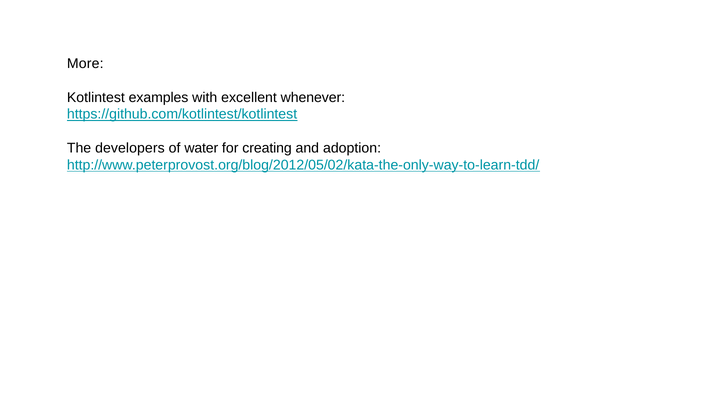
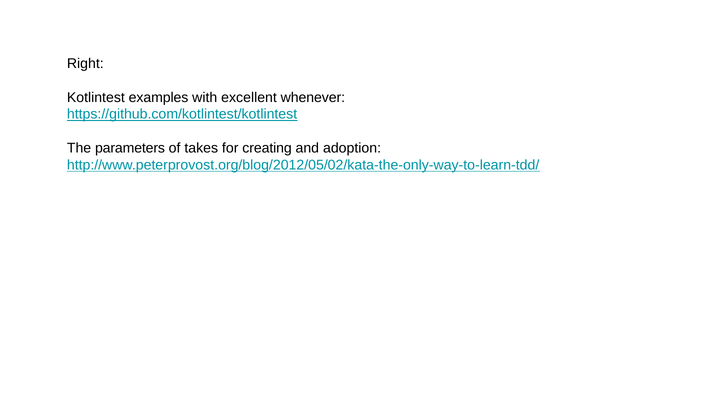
More: More -> Right (85, 64)
developers: developers -> parameters (130, 148)
water: water -> takes (201, 148)
